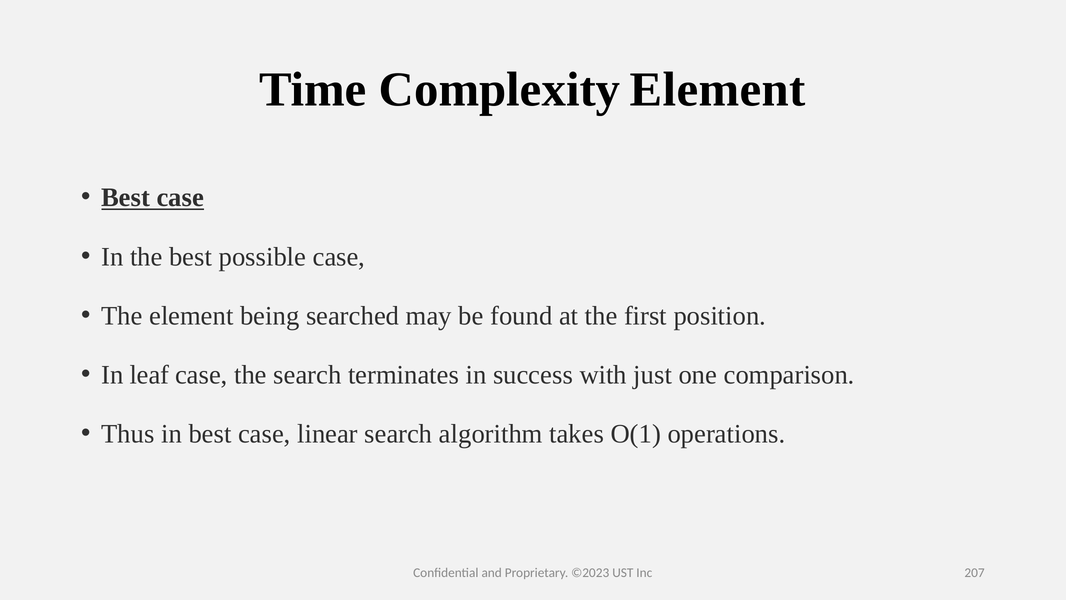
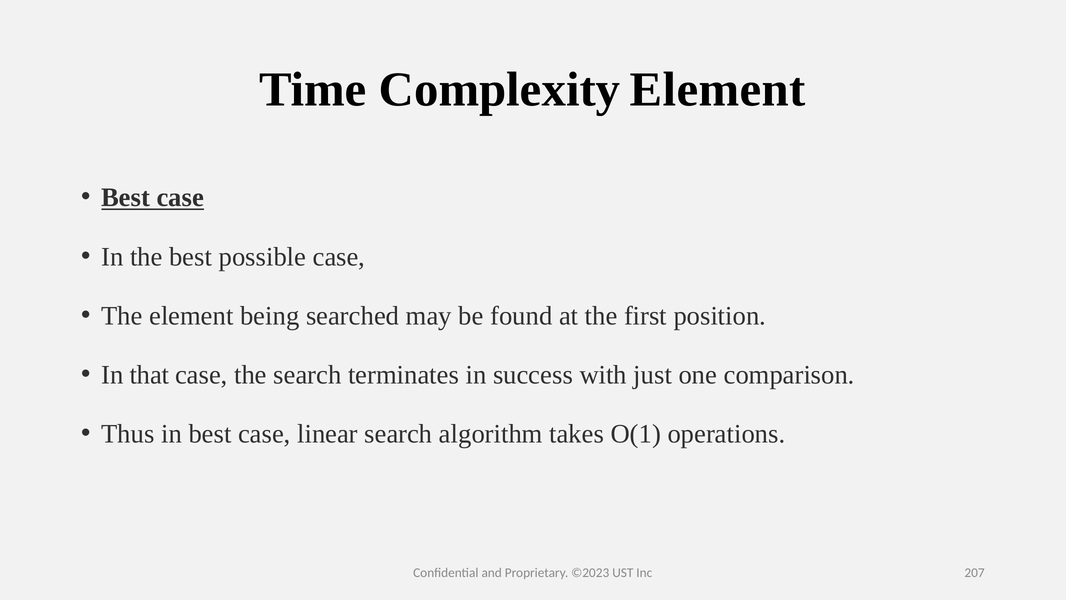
leaf: leaf -> that (149, 375)
